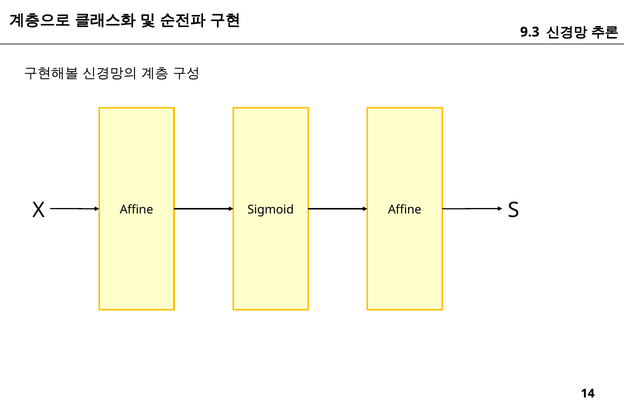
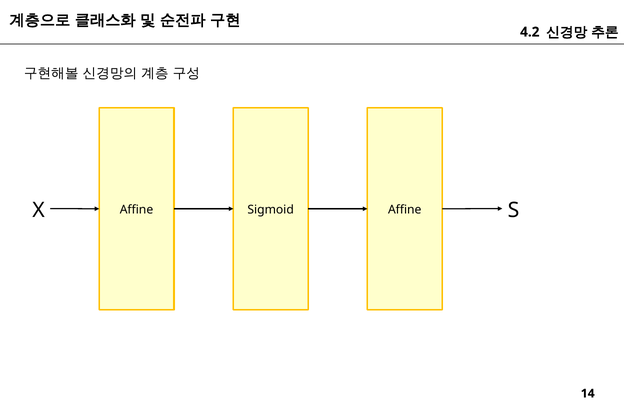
9.3: 9.3 -> 4.2 (530, 32)
